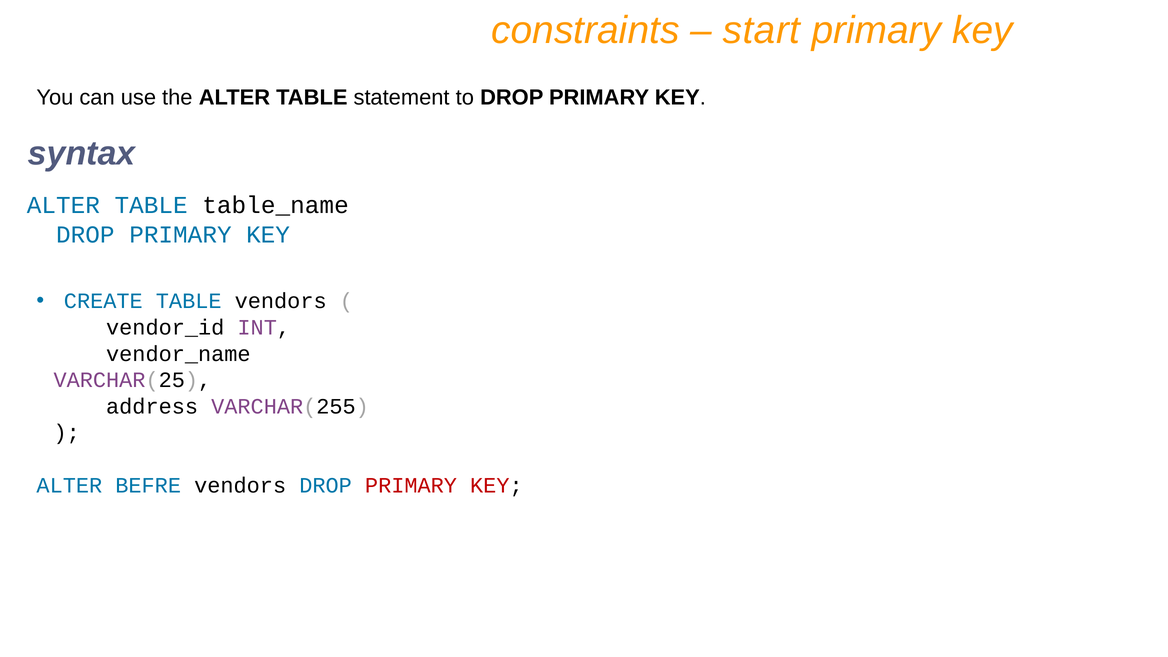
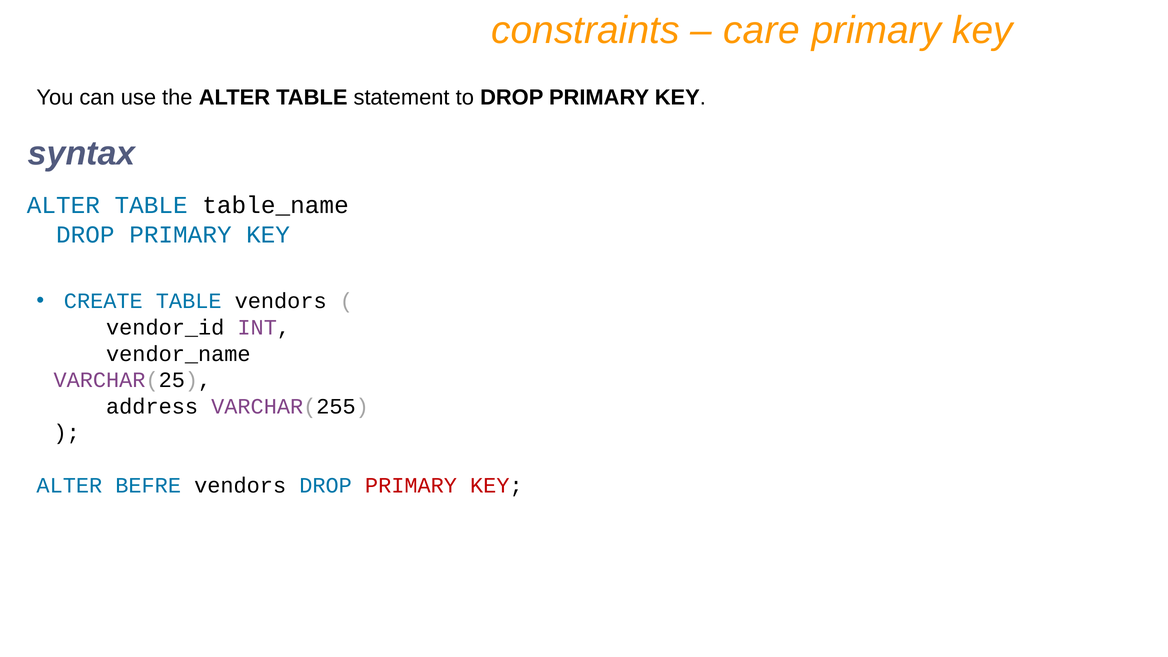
start: start -> care (762, 30)
